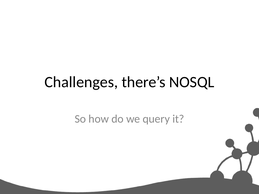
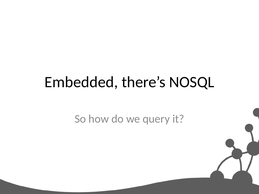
Challenges: Challenges -> Embedded (81, 82)
